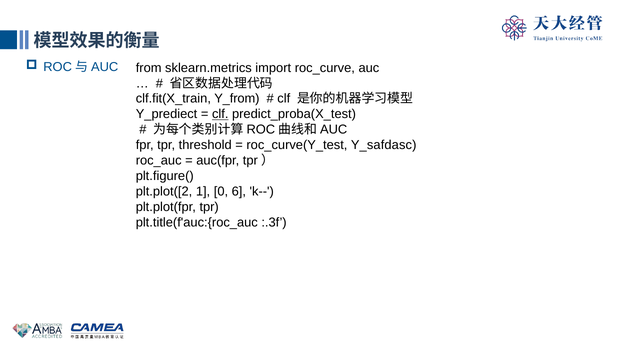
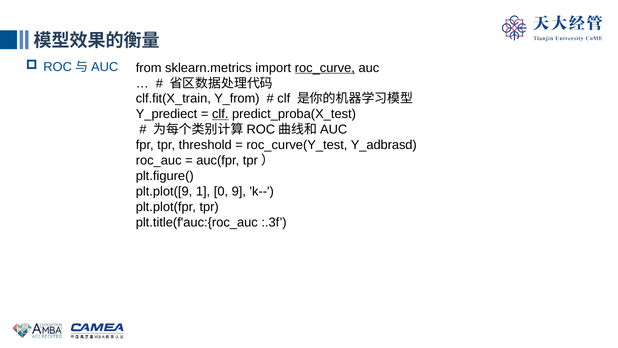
roc_curve underline: none -> present (325, 68)
Y_safdasc: Y_safdasc -> Y_adbrasd (384, 145)
plt.plot([2: plt.plot([2 -> plt.plot([9 (164, 191)
6: 6 -> 9 (239, 191)
